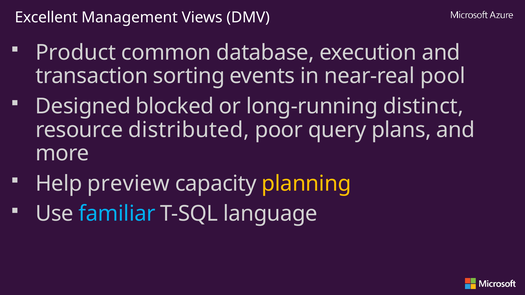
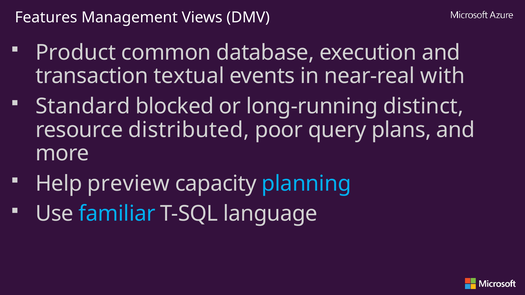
Excellent: Excellent -> Features (46, 17)
sorting: sorting -> textual (189, 76)
pool: pool -> with (443, 76)
Designed: Designed -> Standard (83, 106)
planning colour: yellow -> light blue (306, 184)
